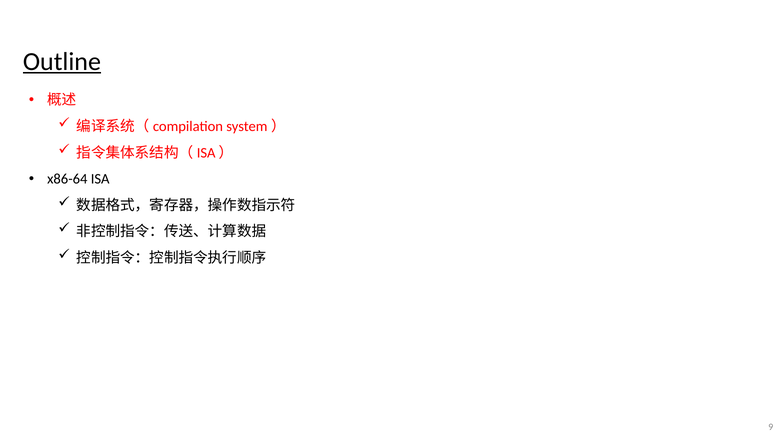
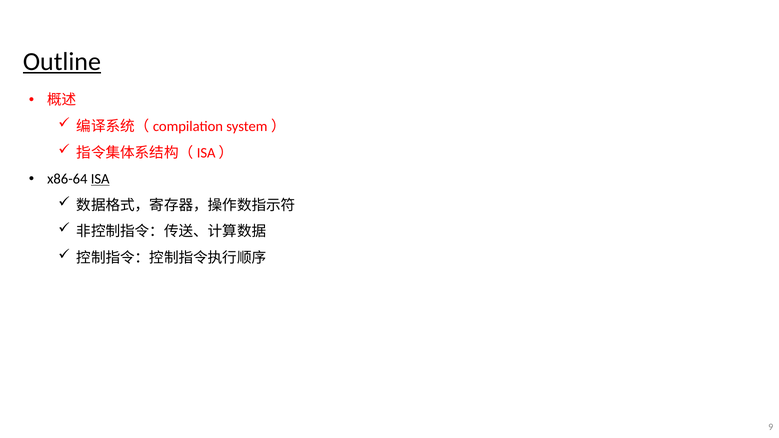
ISA underline: none -> present (100, 179)
